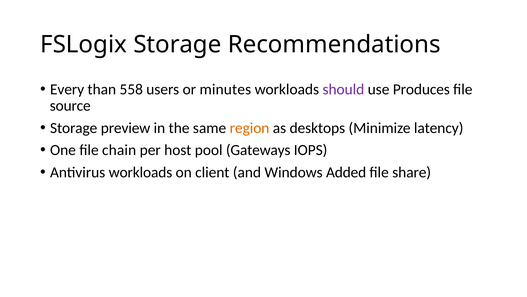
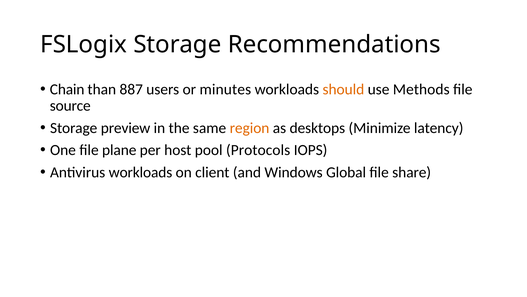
Every: Every -> Chain (67, 89)
558: 558 -> 887 (131, 89)
should colour: purple -> orange (343, 89)
Produces: Produces -> Methods (421, 89)
chain: chain -> plane (119, 150)
Gateways: Gateways -> Protocols (258, 150)
Added: Added -> Global (346, 172)
